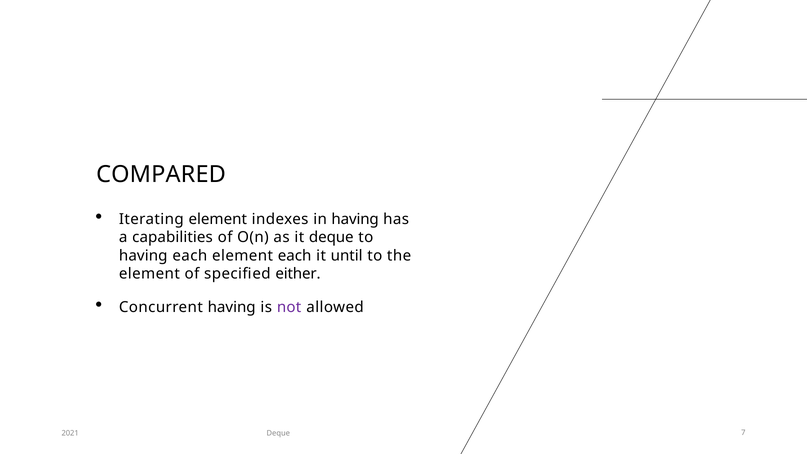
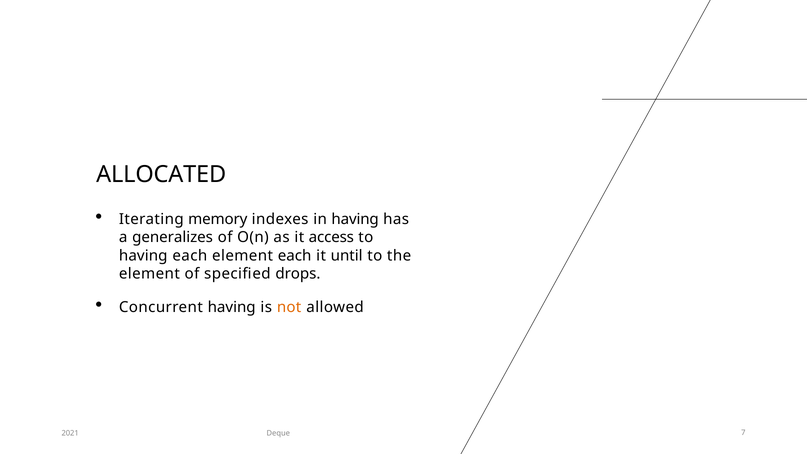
COMPARED: COMPARED -> ALLOCATED (161, 174)
Iterating element: element -> memory (218, 219)
capabilities: capabilities -> generalizes (173, 237)
it deque: deque -> access (331, 237)
either: either -> drops (298, 274)
not colour: purple -> orange (289, 307)
